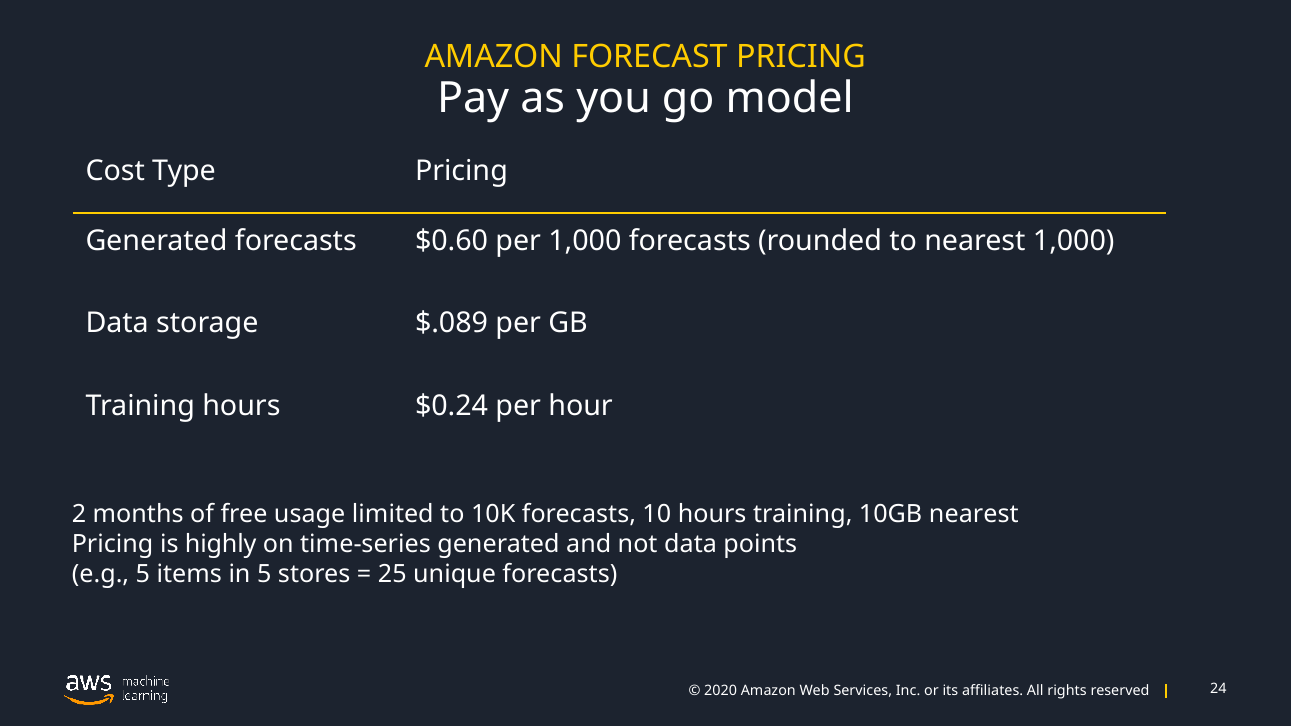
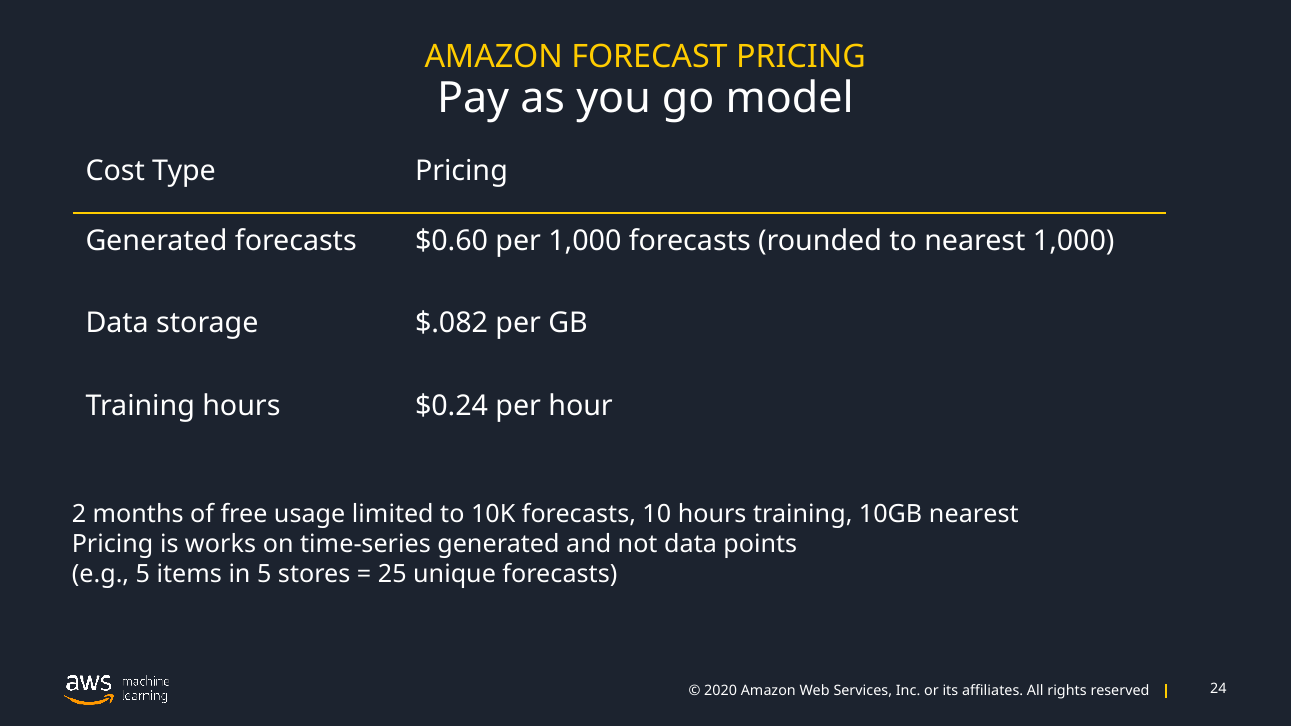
$.089: $.089 -> $.082 (452, 323)
highly: highly -> works (221, 545)
